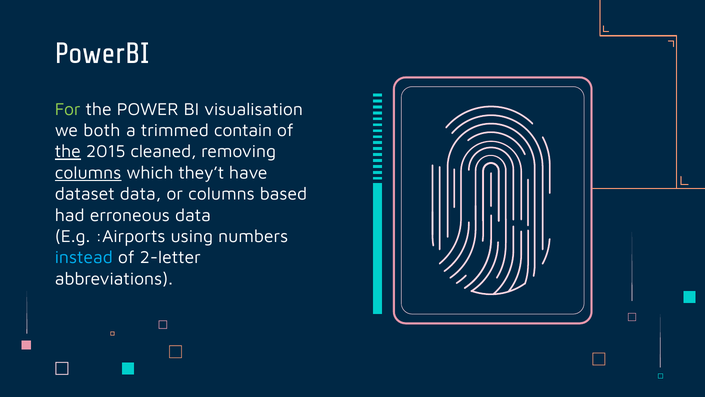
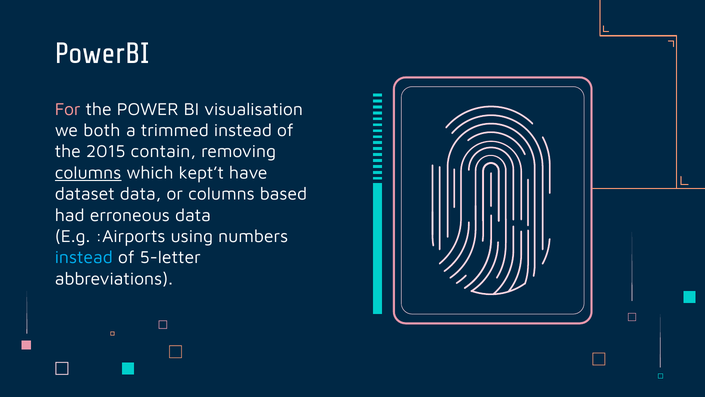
For colour: light green -> pink (68, 109)
trimmed contain: contain -> instead (243, 130)
the underline: present -> none (68, 152)
cleaned: cleaned -> contain (163, 152)
they’t: they’t -> kept’t (201, 173)
2-letter: 2-letter -> 5-letter (170, 257)
